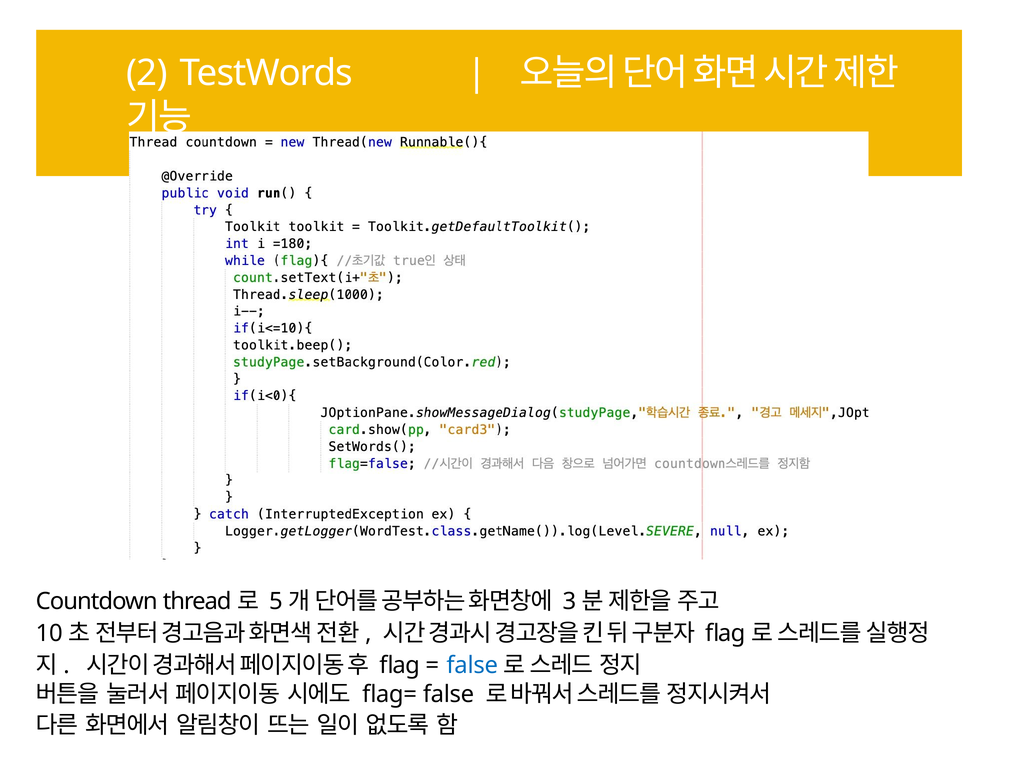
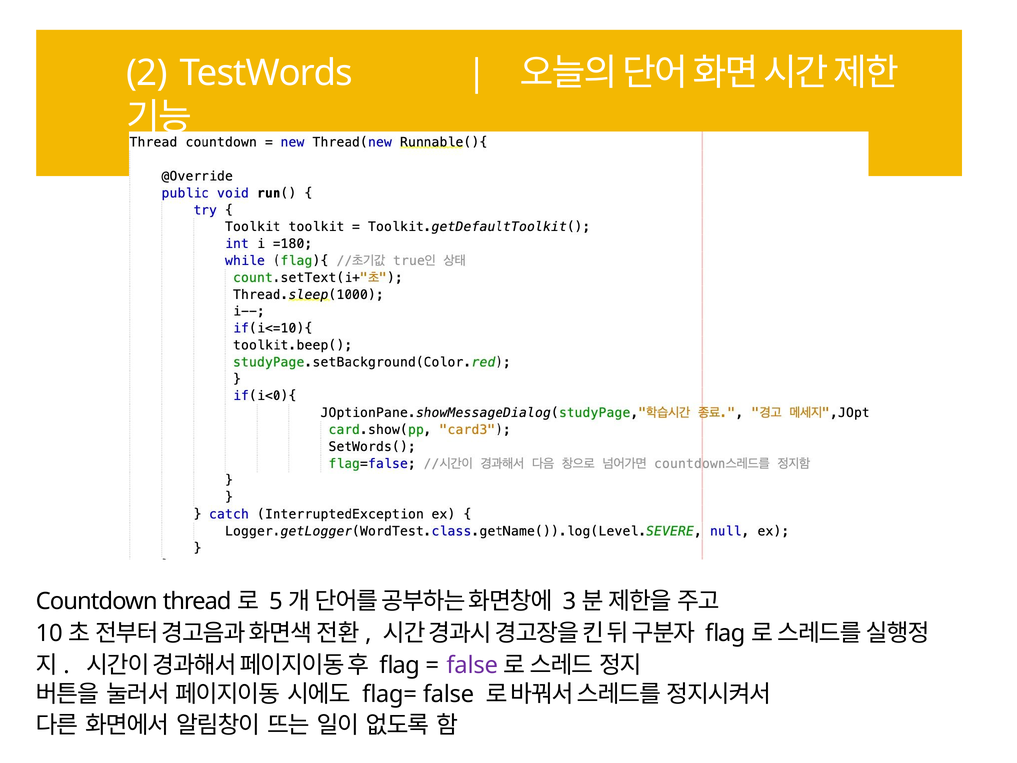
false colour: blue -> purple (472, 665)
